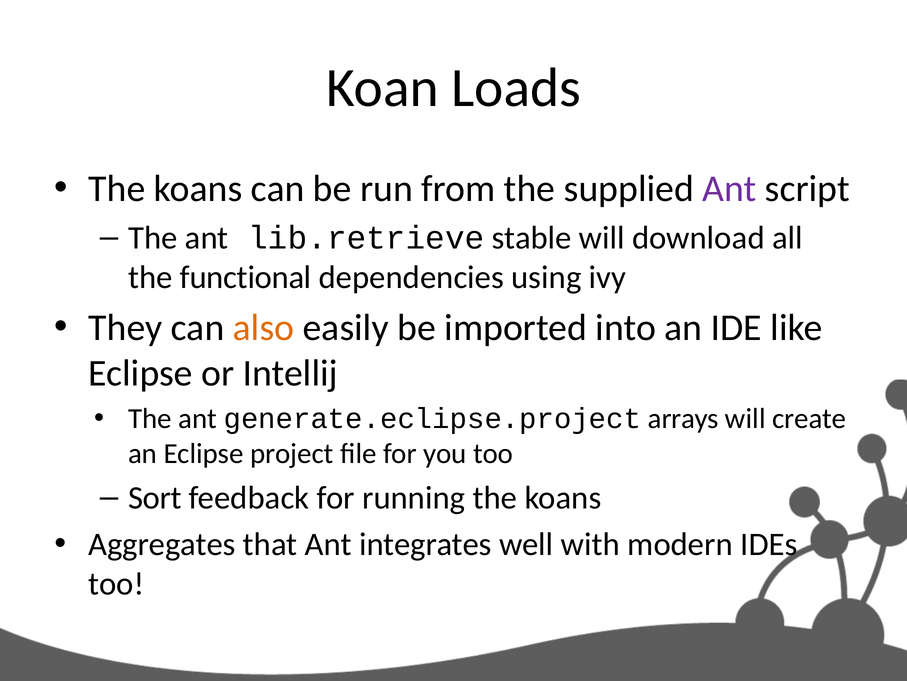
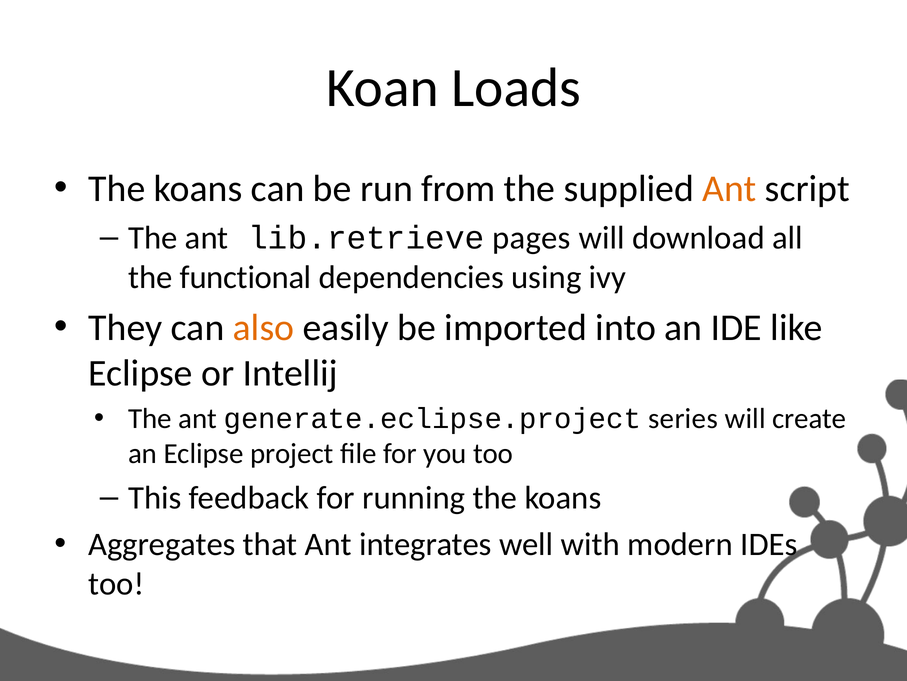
Ant colour: purple -> orange (729, 189)
stable: stable -> pages (531, 238)
arrays: arrays -> series (683, 418)
Sort: Sort -> This (155, 498)
